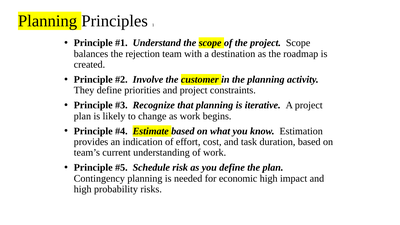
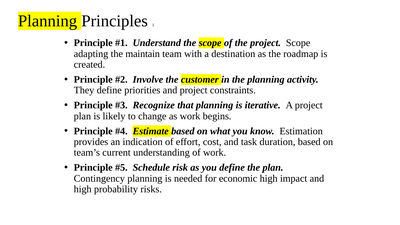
balances: balances -> adapting (91, 54)
rejection: rejection -> maintain (143, 54)
